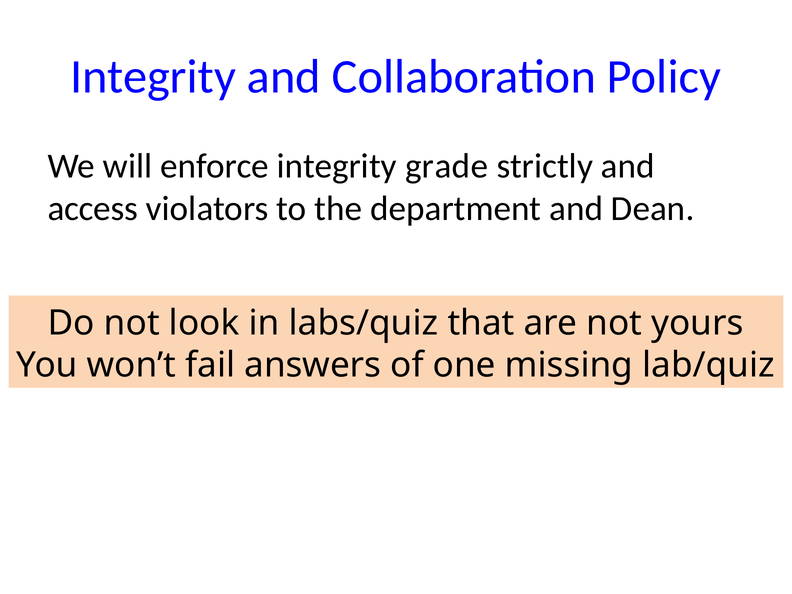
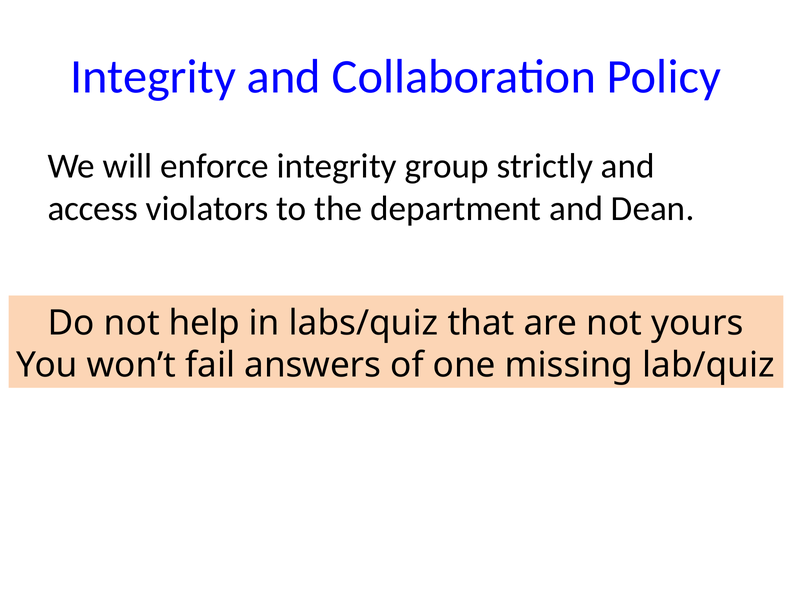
grade: grade -> group (447, 166)
look: look -> help (204, 323)
